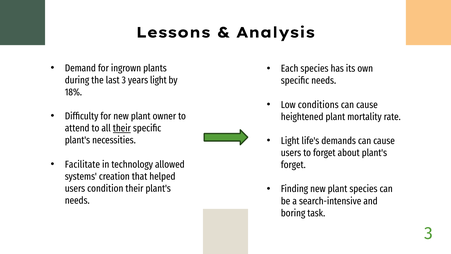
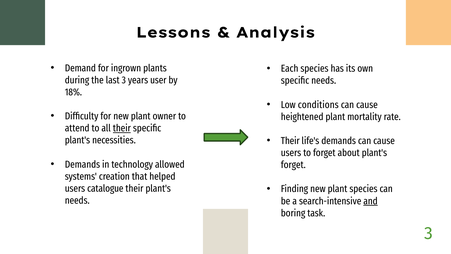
years light: light -> user (158, 80)
Light: Light -> Their (290, 141)
Facilitate: Facilitate -> Demands (82, 164)
condition: condition -> catalogue (105, 188)
and underline: none -> present (370, 201)
